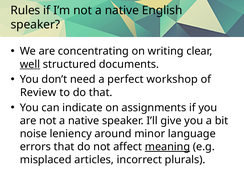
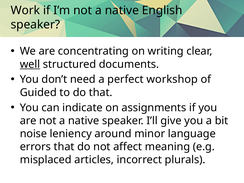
Rules: Rules -> Work (25, 10)
Review: Review -> Guided (38, 92)
meaning underline: present -> none (167, 147)
